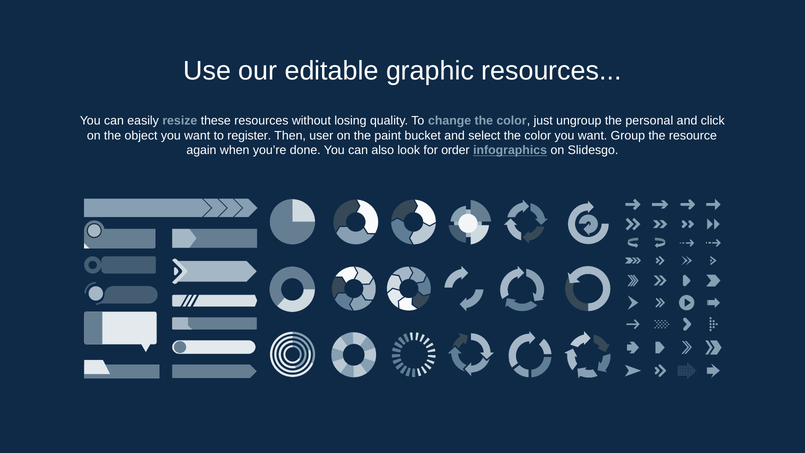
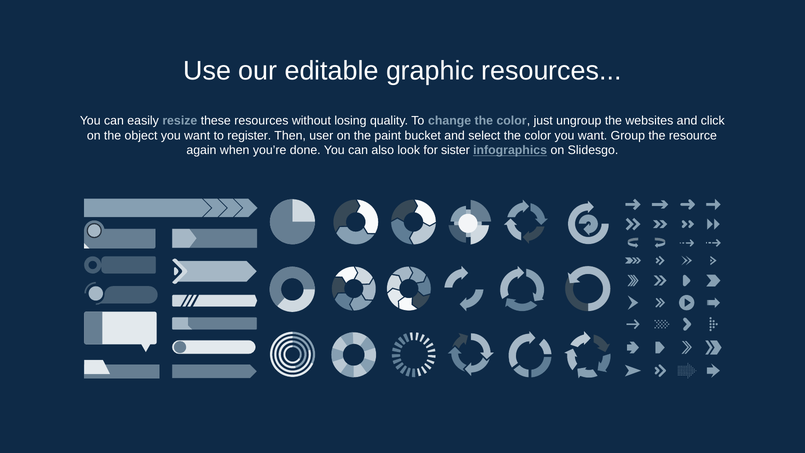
personal: personal -> websites (649, 121)
order: order -> sister (455, 150)
